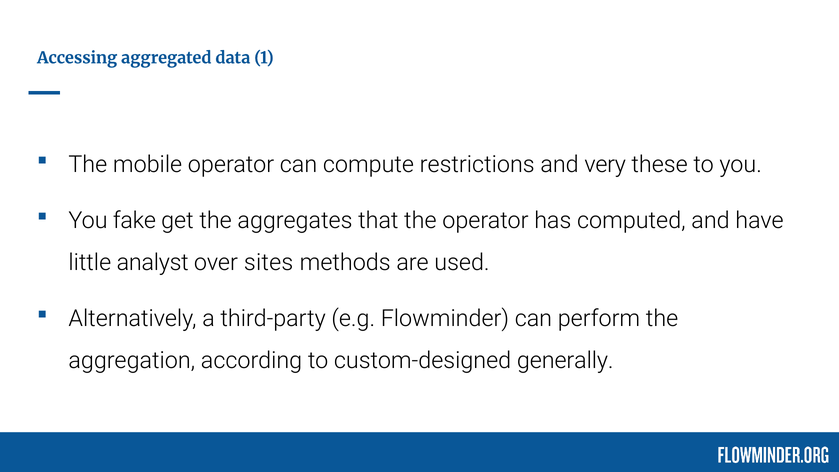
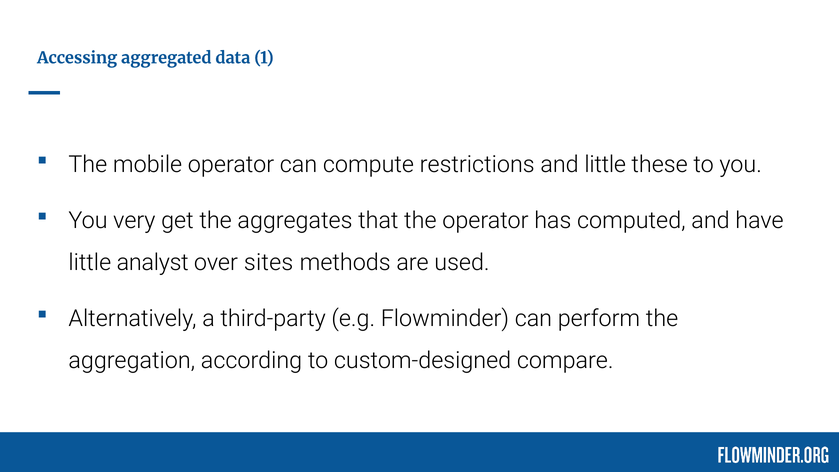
and very: very -> little (605, 165)
fake: fake -> very (134, 221)
generally: generally -> compare (565, 361)
